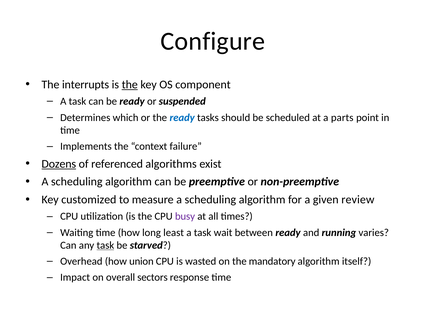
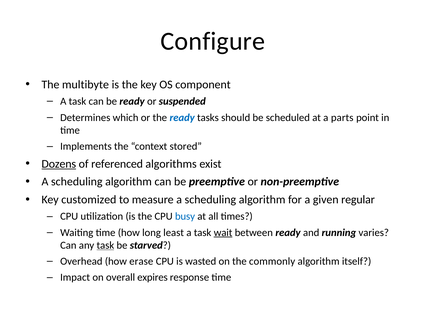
interrupts: interrupts -> multibyte (86, 85)
the underline: present -> none (130, 85)
failure: failure -> stored (186, 147)
review: review -> regular (358, 200)
busy colour: purple -> blue (185, 217)
wait underline: none -> present (223, 233)
union: union -> erase (141, 262)
mandatory: mandatory -> commonly (272, 262)
sectors: sectors -> expires (153, 278)
